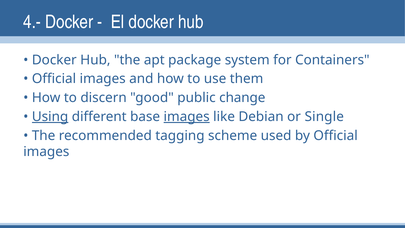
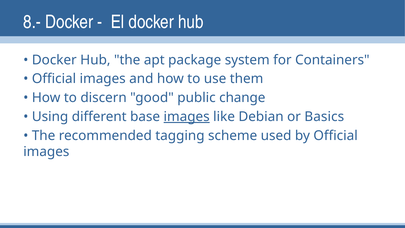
4.-: 4.- -> 8.- (32, 22)
Using underline: present -> none (50, 117)
Single: Single -> Basics (324, 117)
